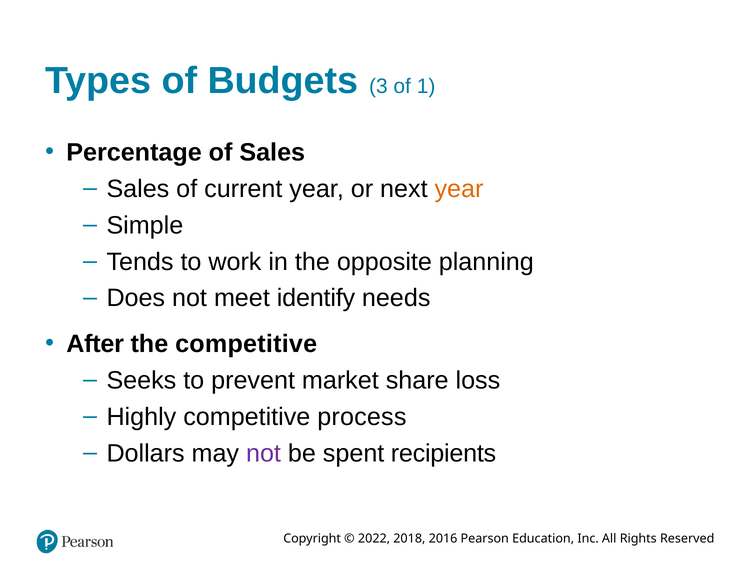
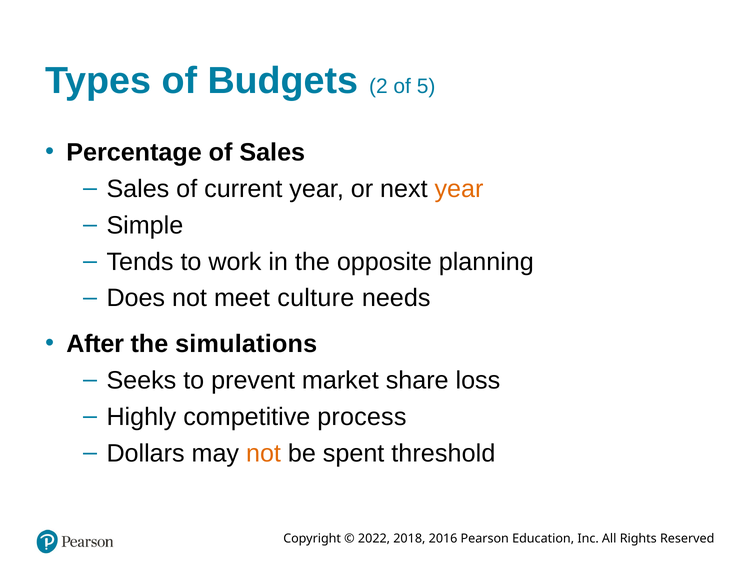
3: 3 -> 2 (378, 86)
1: 1 -> 5 (426, 86)
identify: identify -> culture (316, 298)
the competitive: competitive -> simulations (246, 344)
not colour: purple -> orange (263, 454)
recipients: recipients -> threshold (443, 454)
